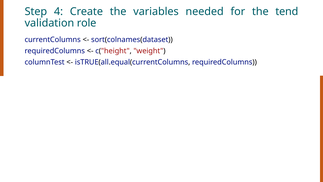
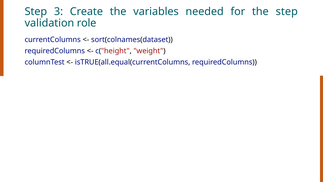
4: 4 -> 3 (58, 11)
the tend: tend -> step (287, 11)
